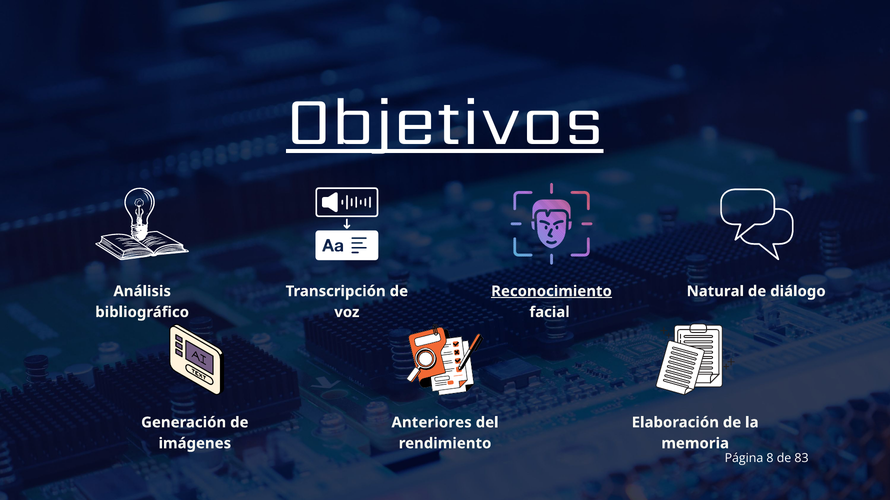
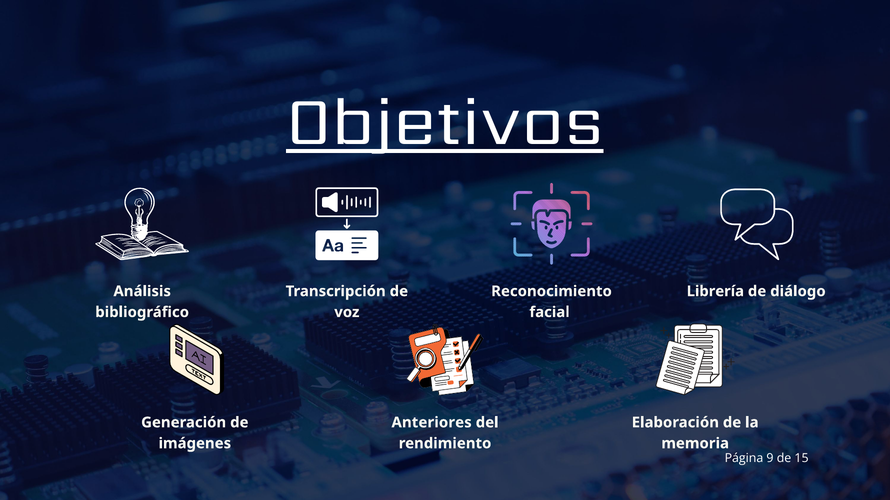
Reconocimiento underline: present -> none (552, 292)
Natural: Natural -> Librería (715, 292)
8: 8 -> 9 (770, 459)
83: 83 -> 15 (802, 459)
